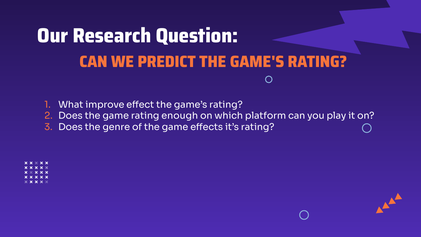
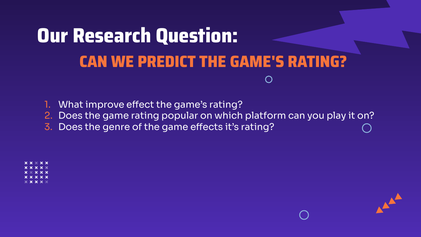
enough: enough -> popular (180, 116)
